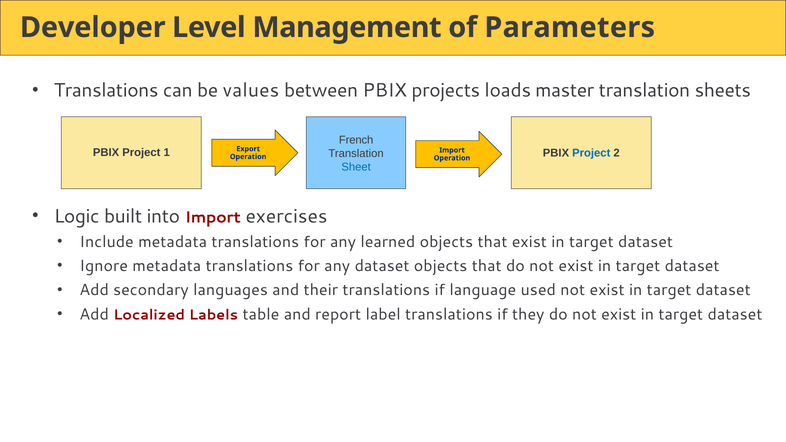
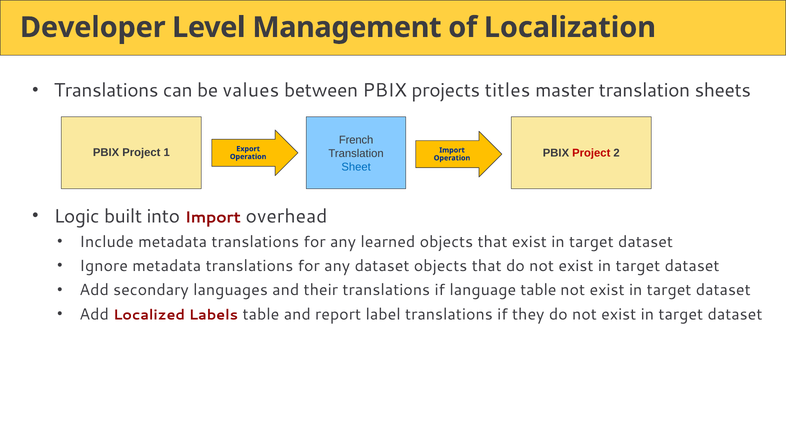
Parameters: Parameters -> Localization (570, 27)
loads: loads -> titles (508, 90)
Project colour: blue -> red (591, 153)
exercises: exercises -> overhead (286, 216)
language used: used -> table (538, 290)
